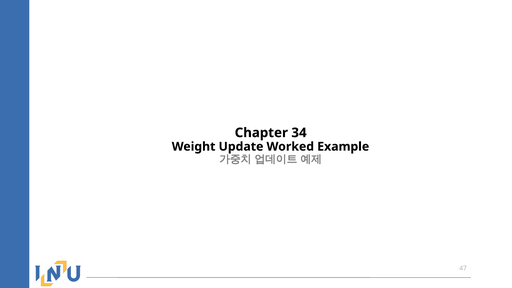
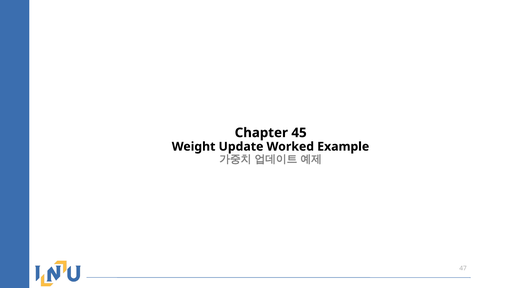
34: 34 -> 45 (299, 133)
